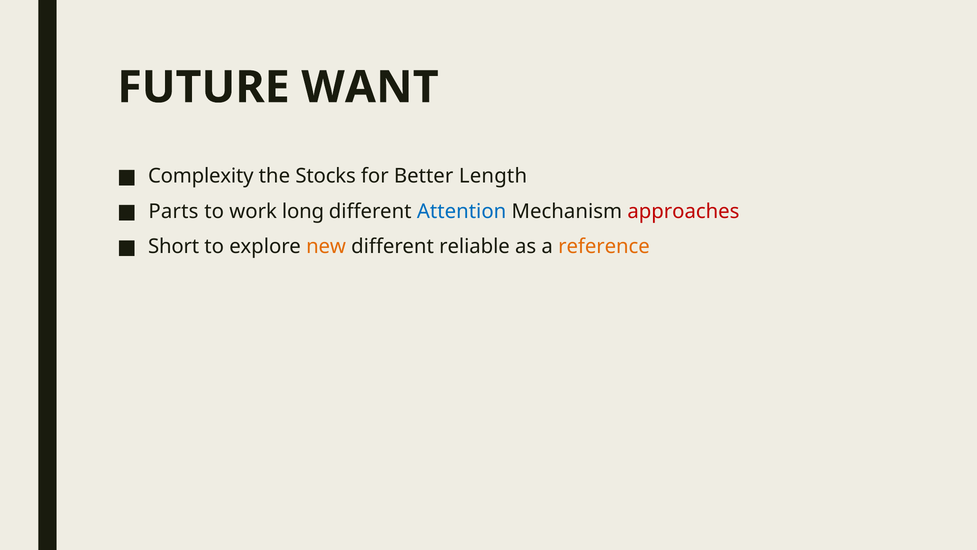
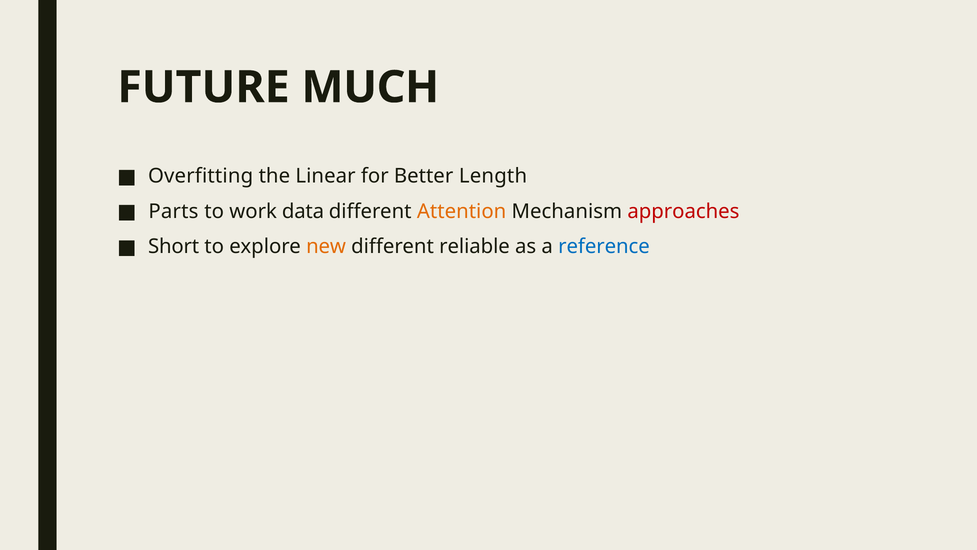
WANT: WANT -> MUCH (370, 87)
Complexity: Complexity -> Overfitting (201, 176)
Stocks: Stocks -> Linear (326, 176)
long: long -> data (303, 211)
Attention colour: blue -> orange (462, 211)
reference colour: orange -> blue (604, 246)
